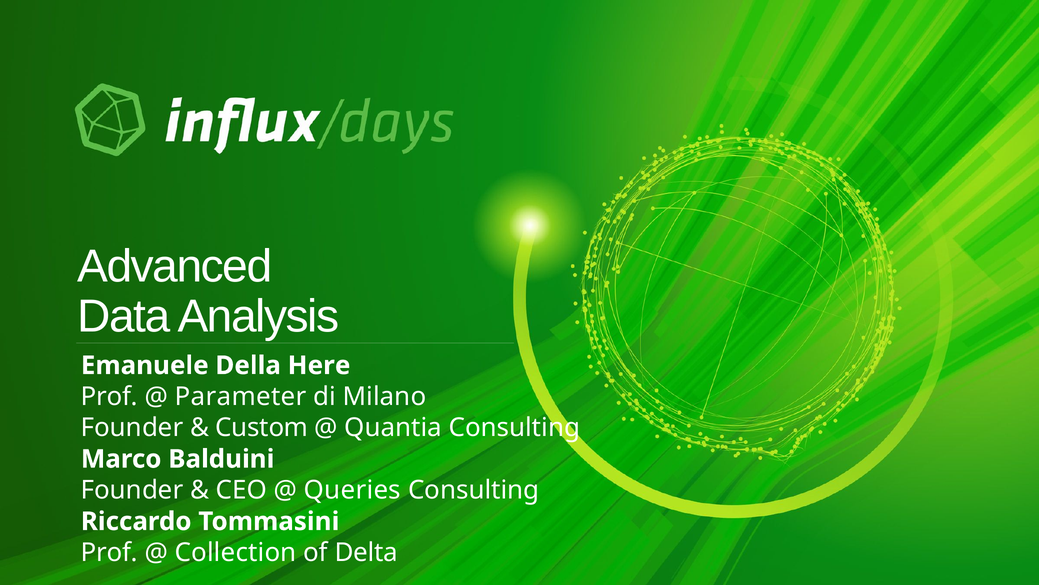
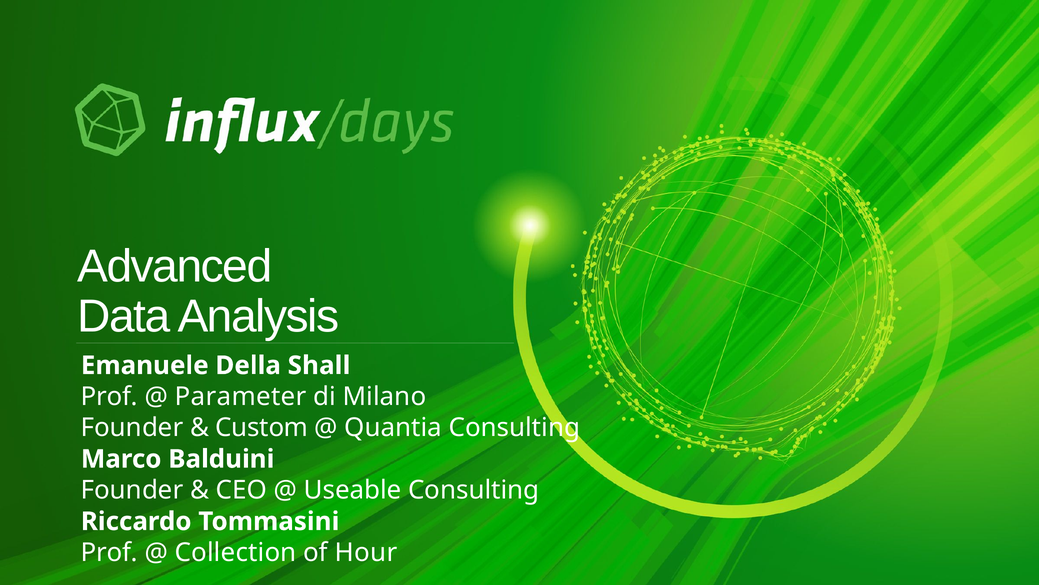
Here: Here -> Shall (319, 365)
Queries: Queries -> Useable (353, 490)
Delta: Delta -> Hour (366, 552)
